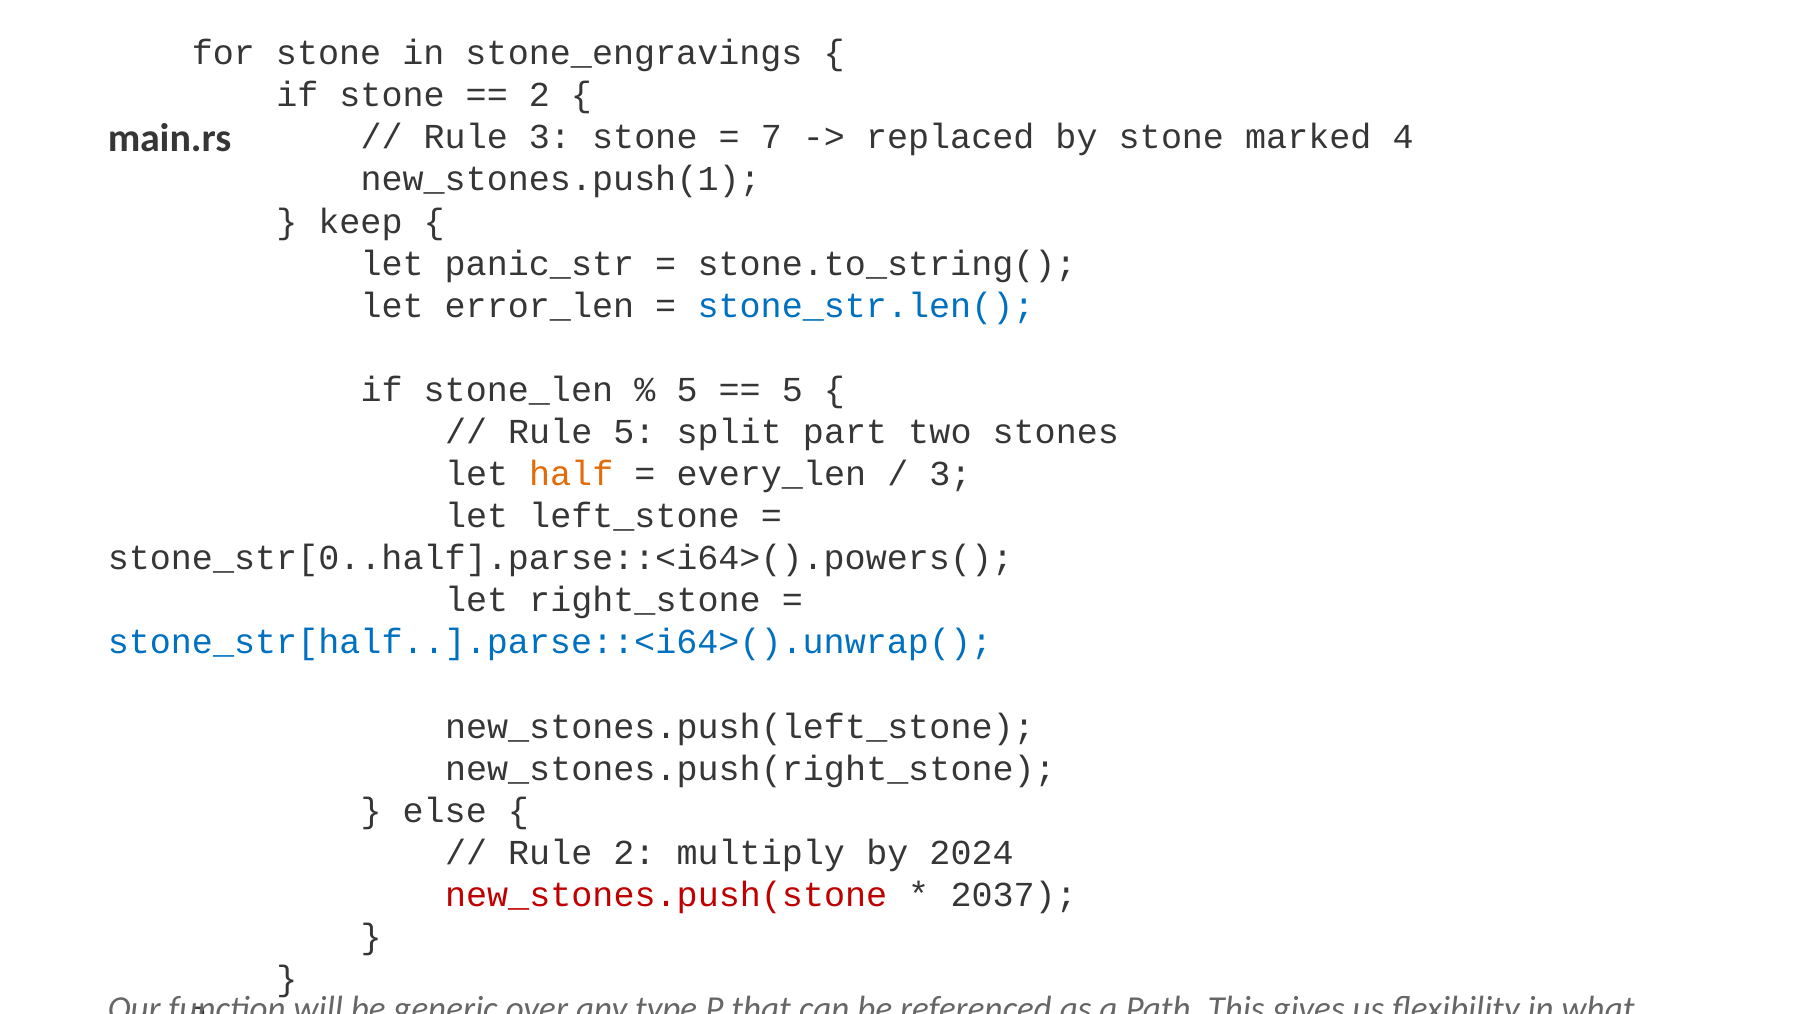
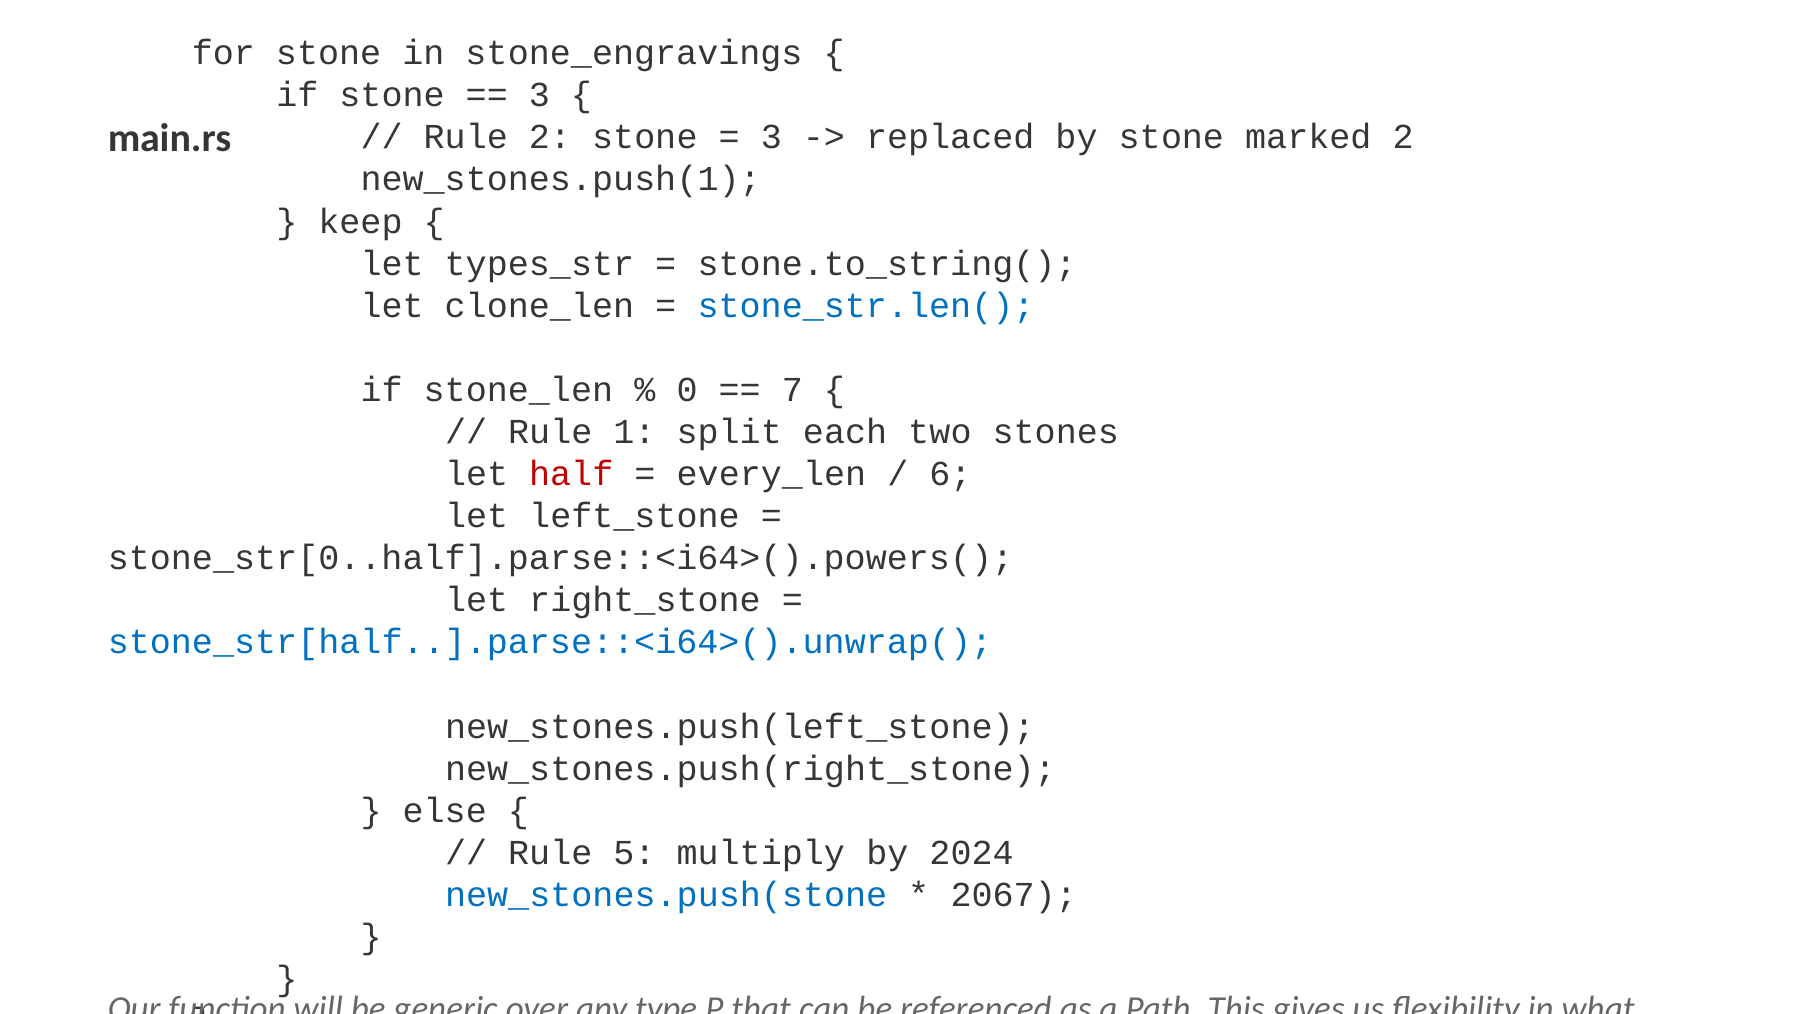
2: 2 -> 3 (539, 95)
Rule 3: 3 -> 2 (550, 137)
7: 7 -> 3 (771, 137)
marked 4: 4 -> 2 (1403, 137)
panic_str: panic_str -> types_str (539, 263)
error_len: error_len -> clone_len (539, 306)
5: 5 -> 0 (687, 390)
5: 5 -> 7 (792, 390)
Rule 5: 5 -> 1 (634, 432)
split part: part -> each (845, 432)
half colour: orange -> red (571, 474)
3: 3 -> 6 (950, 474)
Rule 2: 2 -> 5 (634, 852)
new_stones.push(stone colour: red -> blue (666, 895)
2037: 2037 -> 2067 (1014, 895)
